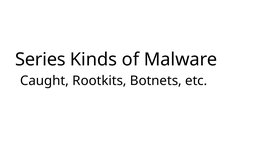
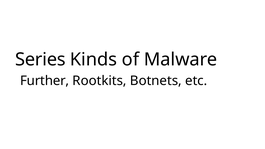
Caught: Caught -> Further (45, 81)
